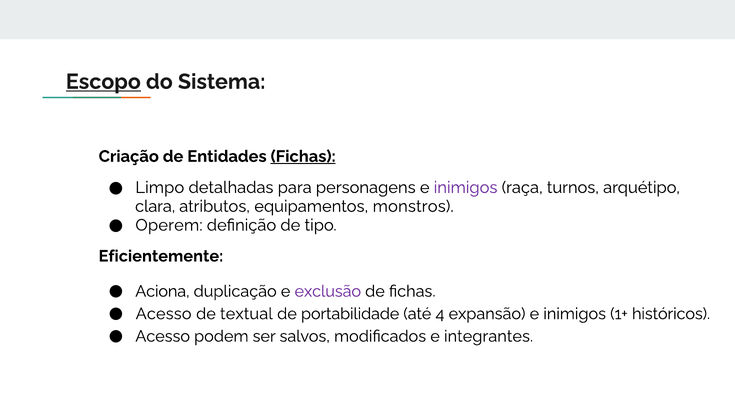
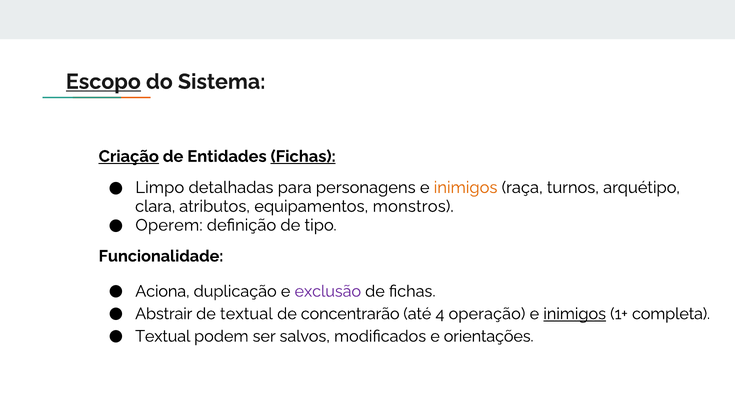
Criação underline: none -> present (129, 157)
inimigos colour: purple -> orange (466, 188)
Eficientemente: Eficientemente -> Funcionalidade (161, 256)
Acesso: Acesso -> Abstrair (164, 314)
portabilidade: portabilidade -> concentrarão (350, 314)
expansão: expansão -> operação (487, 314)
inimigos underline: none -> present (575, 314)
históricos: históricos -> completa (671, 314)
Acesso: Acesso -> Textual (163, 337)
integrantes: integrantes -> orientações (489, 337)
